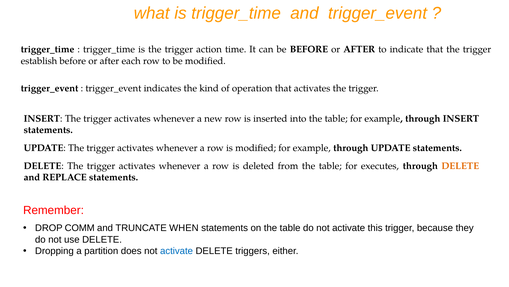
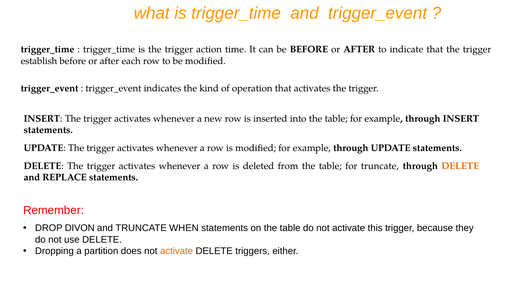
for executes: executes -> truncate (380, 165)
COMM: COMM -> DIVON (80, 228)
activate colour: blue -> orange (177, 251)
